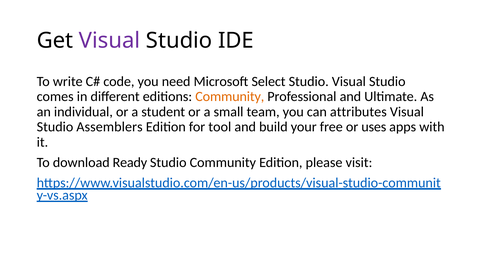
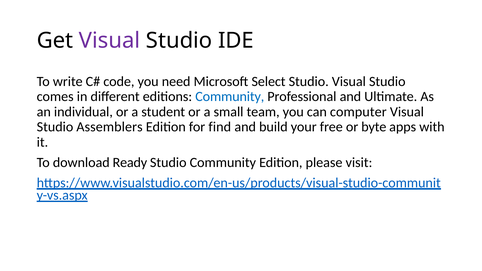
Community colour: orange -> blue (230, 97)
attributes: attributes -> computer (358, 112)
tool: tool -> find (220, 127)
uses: uses -> byte (374, 127)
